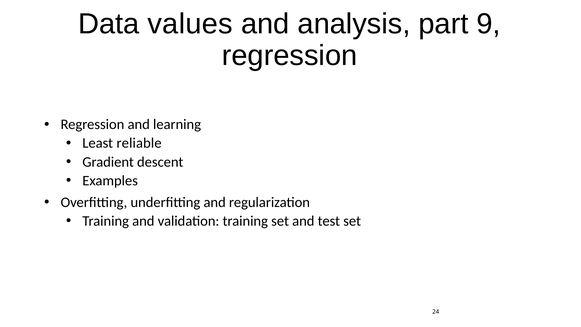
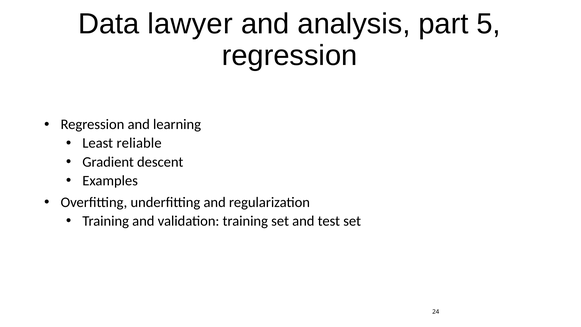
values: values -> lawyer (190, 24)
9: 9 -> 5 (489, 24)
